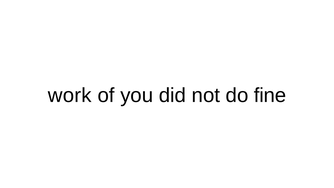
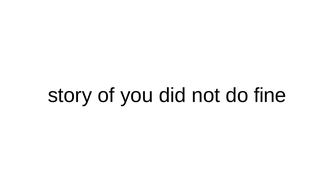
work: work -> story (70, 95)
